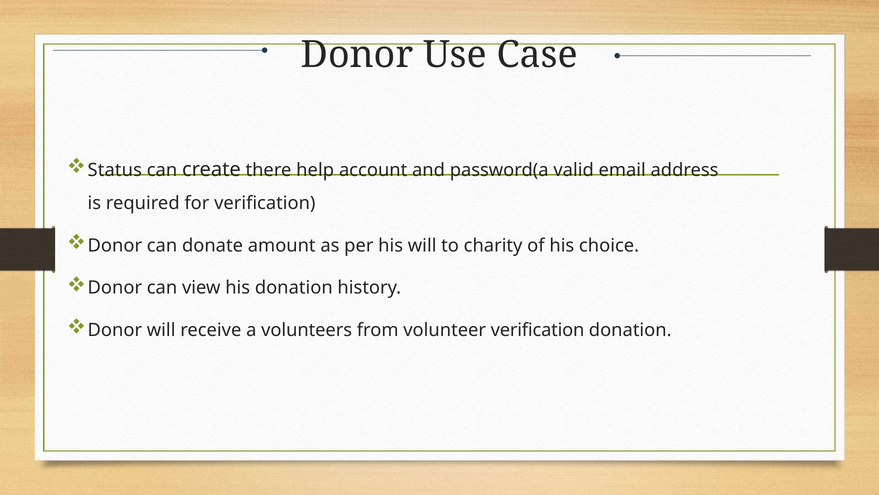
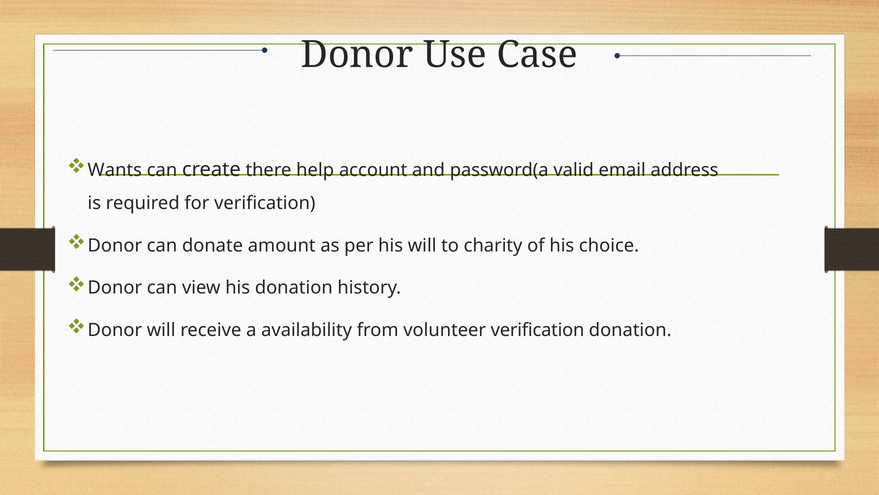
Status: Status -> Wants (115, 170)
volunteers: volunteers -> availability (307, 330)
